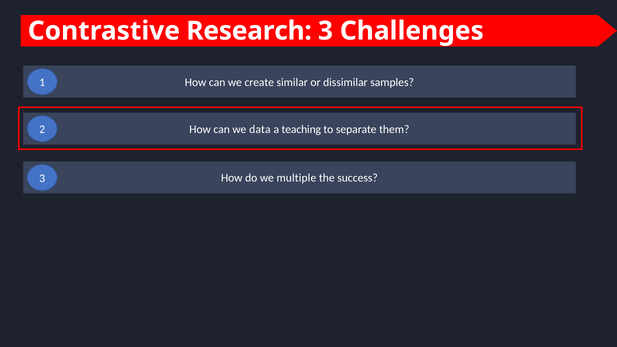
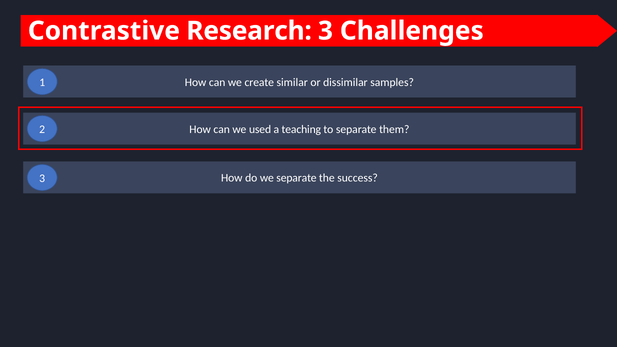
data: data -> used (260, 129)
we multiple: multiple -> separate (296, 178)
